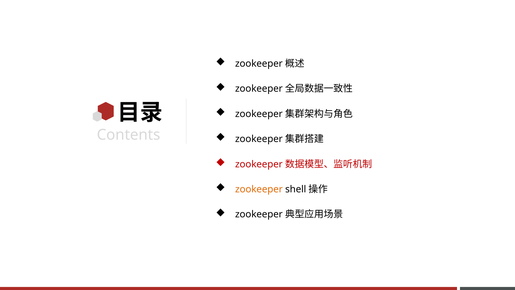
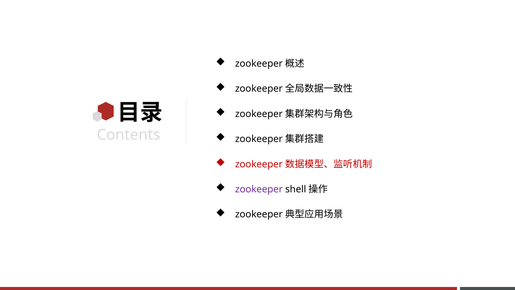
zookeeper colour: orange -> purple (259, 189)
